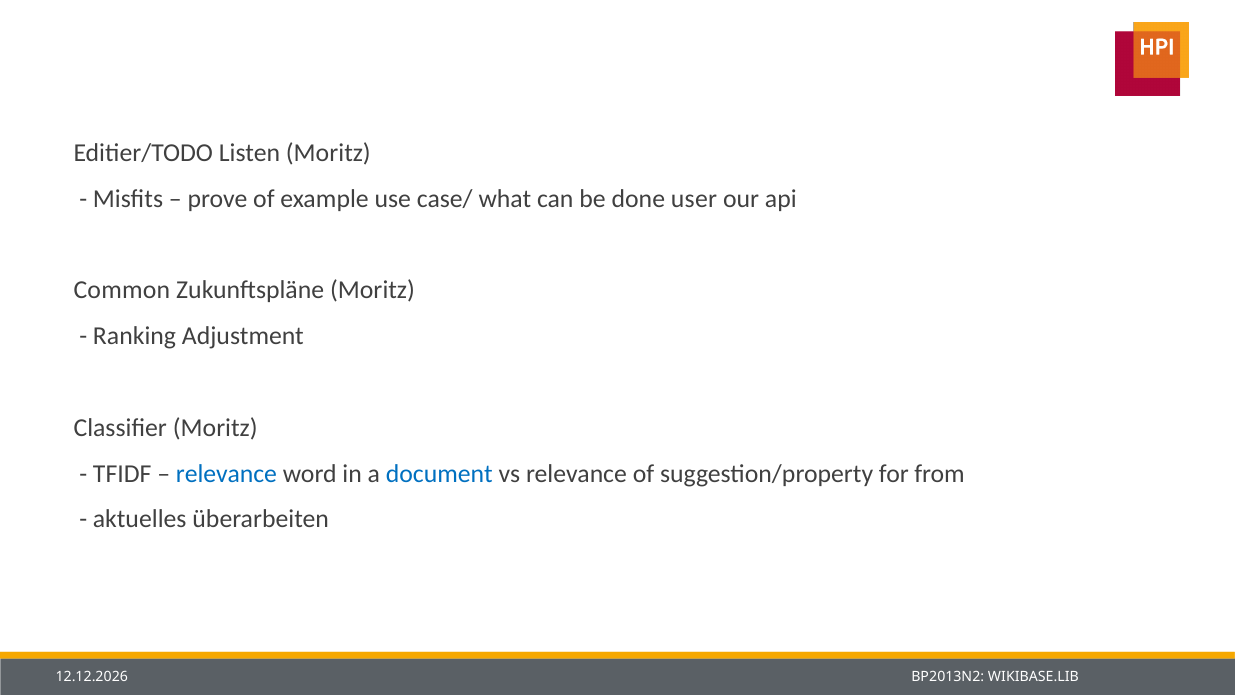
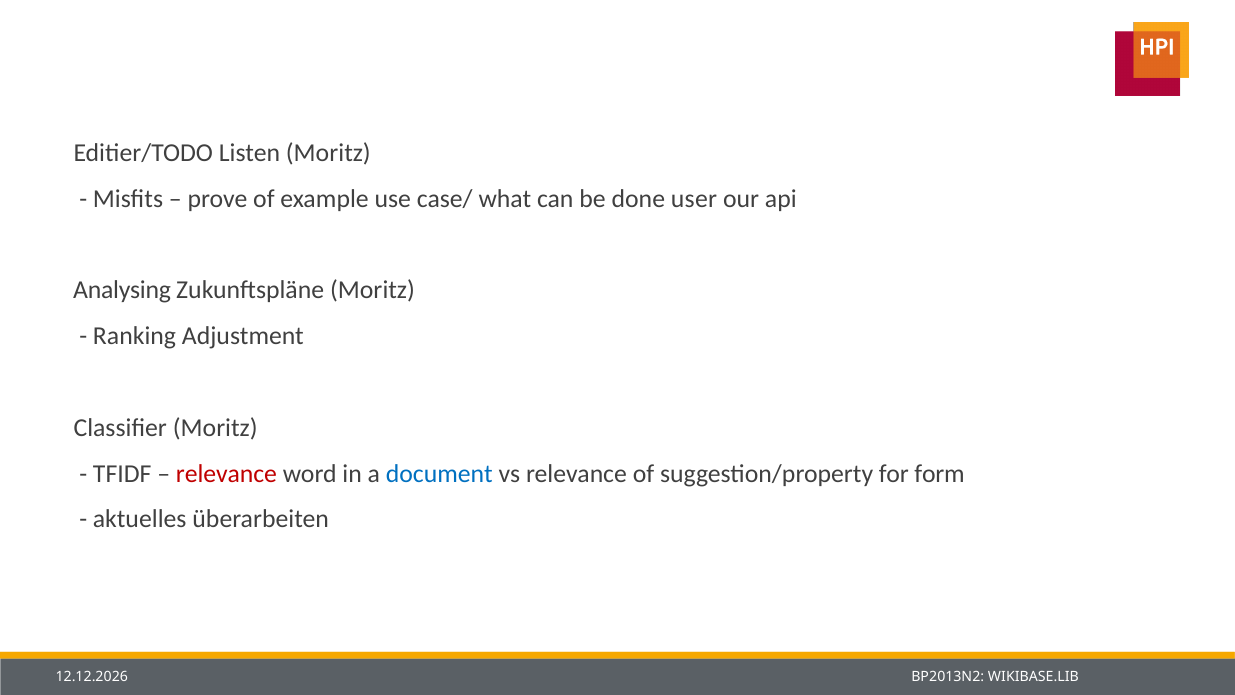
Common: Common -> Analysing (122, 290)
relevance colour: blue -> red (226, 473)
from: from -> form (940, 473)
